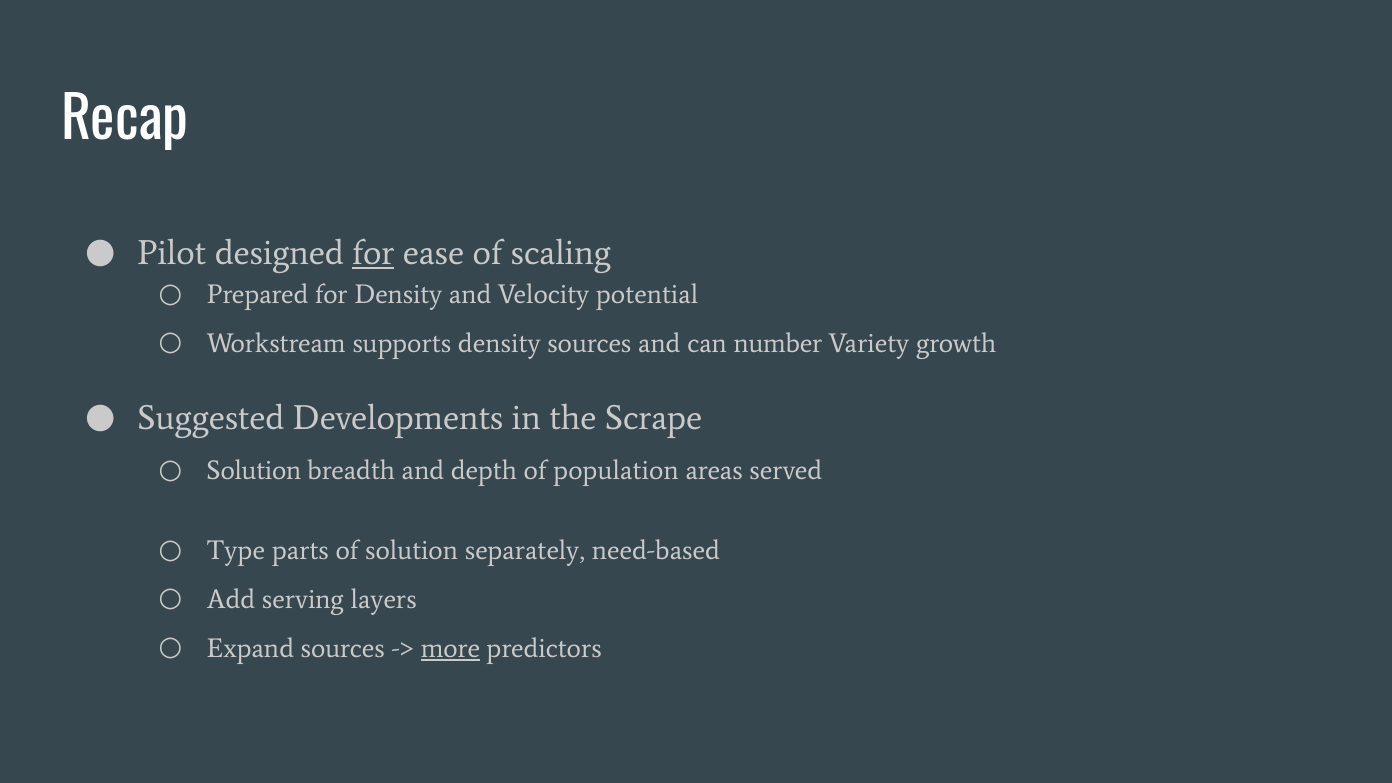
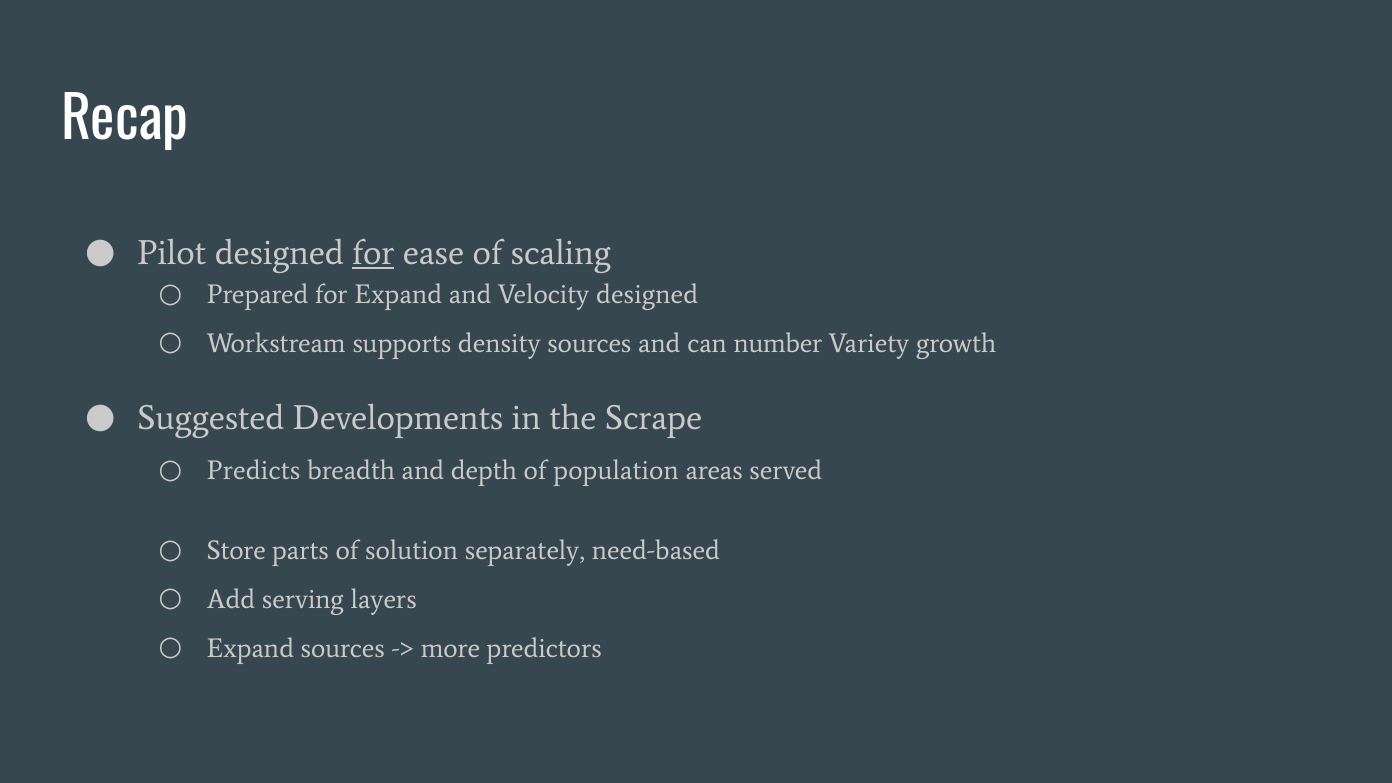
for Density: Density -> Expand (398, 295)
Velocity potential: potential -> designed (647, 295)
Solution: Solution -> Predicts (254, 471)
Type: Type -> Store (236, 551)
more underline: present -> none (450, 648)
